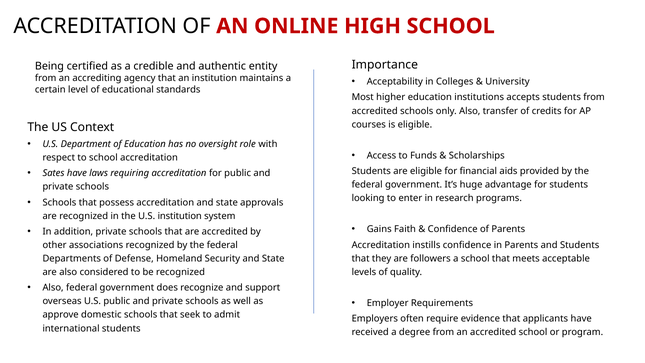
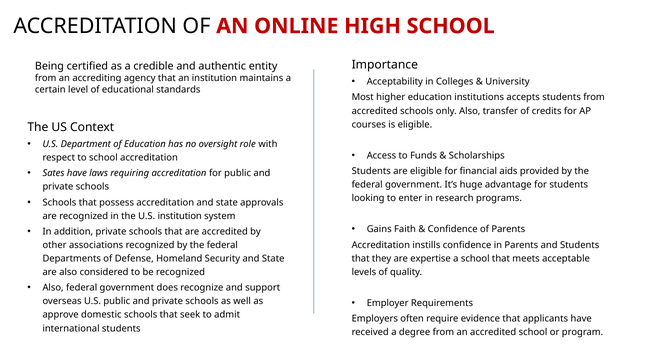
followers: followers -> expertise (431, 258)
